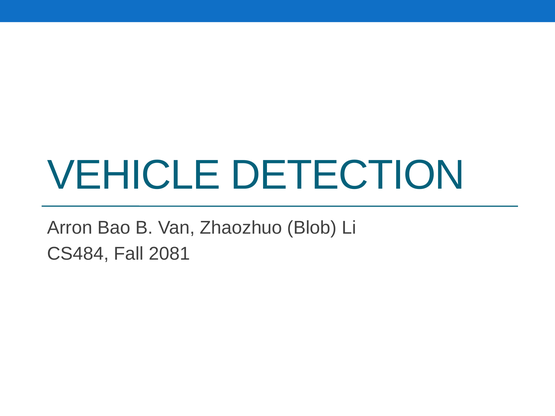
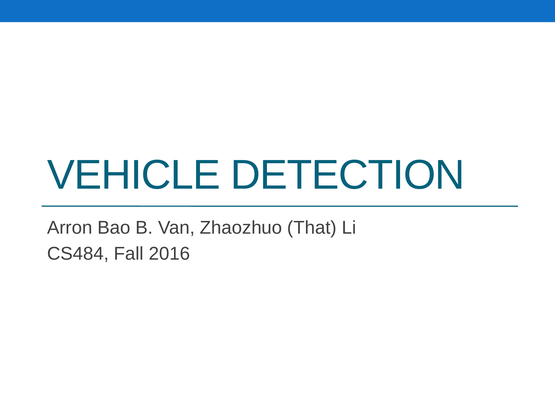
Blob: Blob -> That (312, 228)
2081: 2081 -> 2016 (169, 254)
